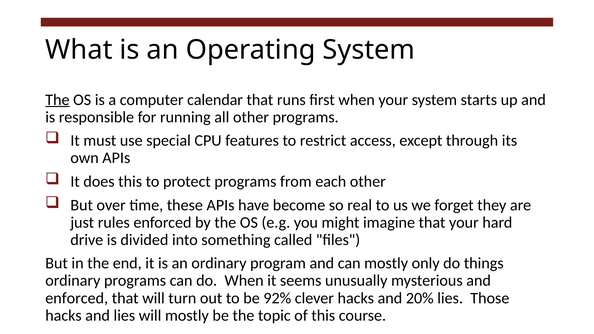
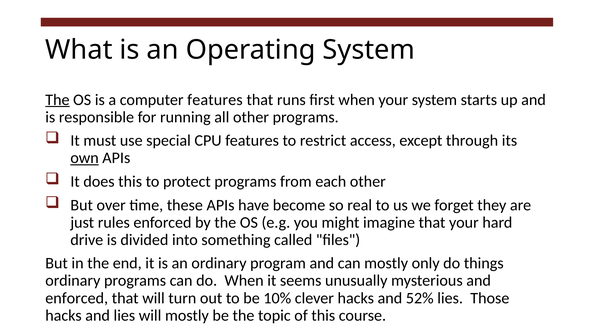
computer calendar: calendar -> features (215, 100)
own underline: none -> present (85, 158)
92%: 92% -> 10% (277, 298)
20%: 20% -> 52% (420, 298)
